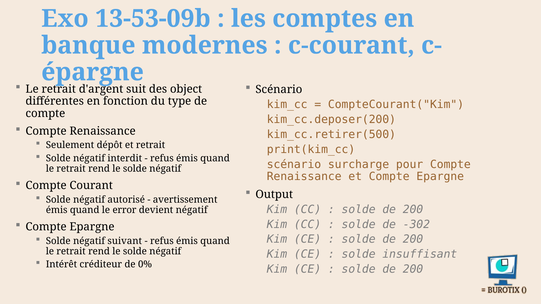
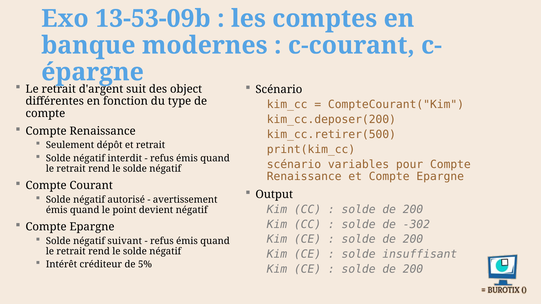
surcharge: surcharge -> variables (359, 165)
error: error -> point (124, 210)
0%: 0% -> 5% (145, 265)
